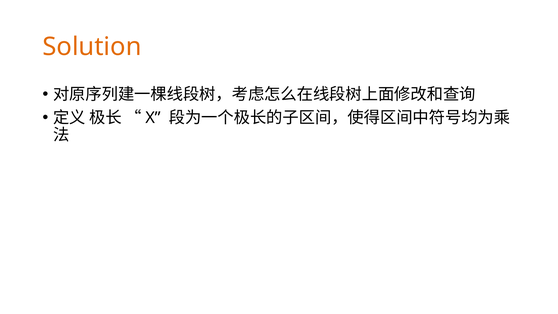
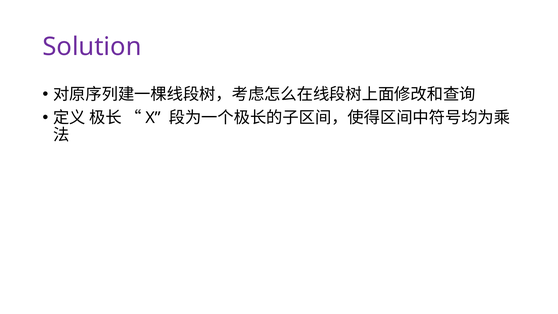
Solution colour: orange -> purple (92, 47)
